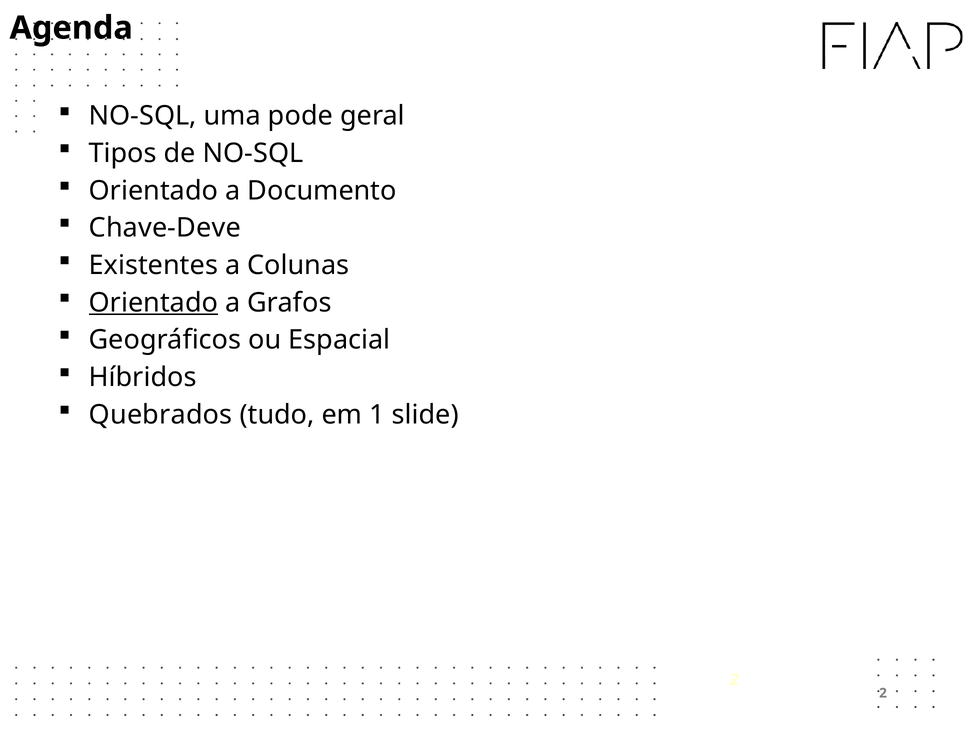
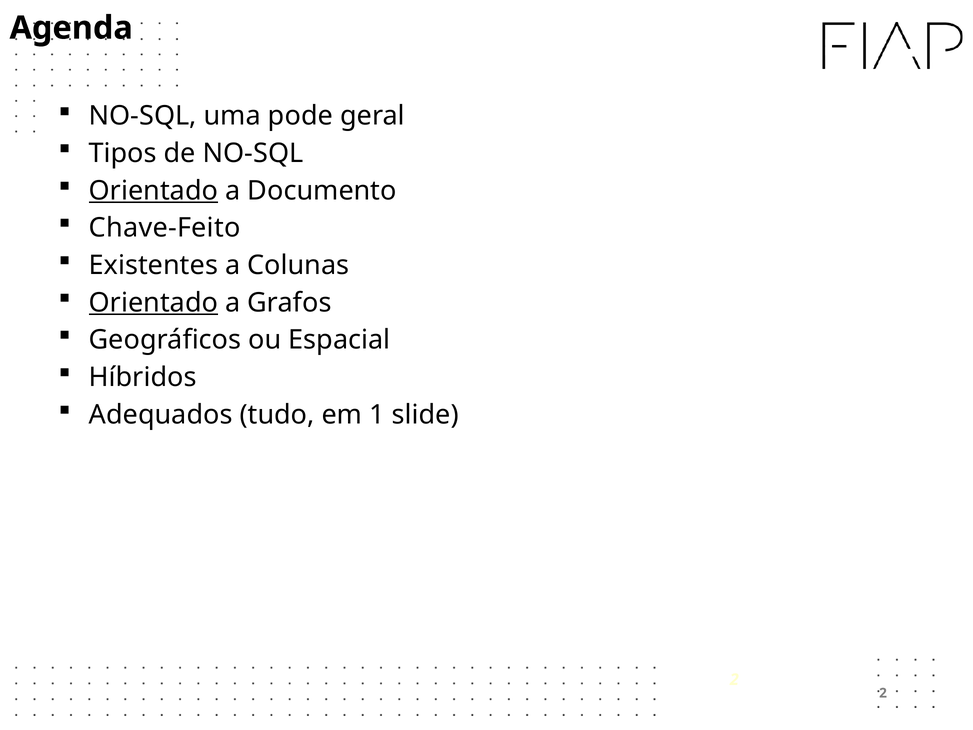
Orientado underline: none -> present (153, 191)
Chave-Deve: Chave-Deve -> Chave-Feito (165, 228)
Quebrados: Quebrados -> Adequados (161, 414)
